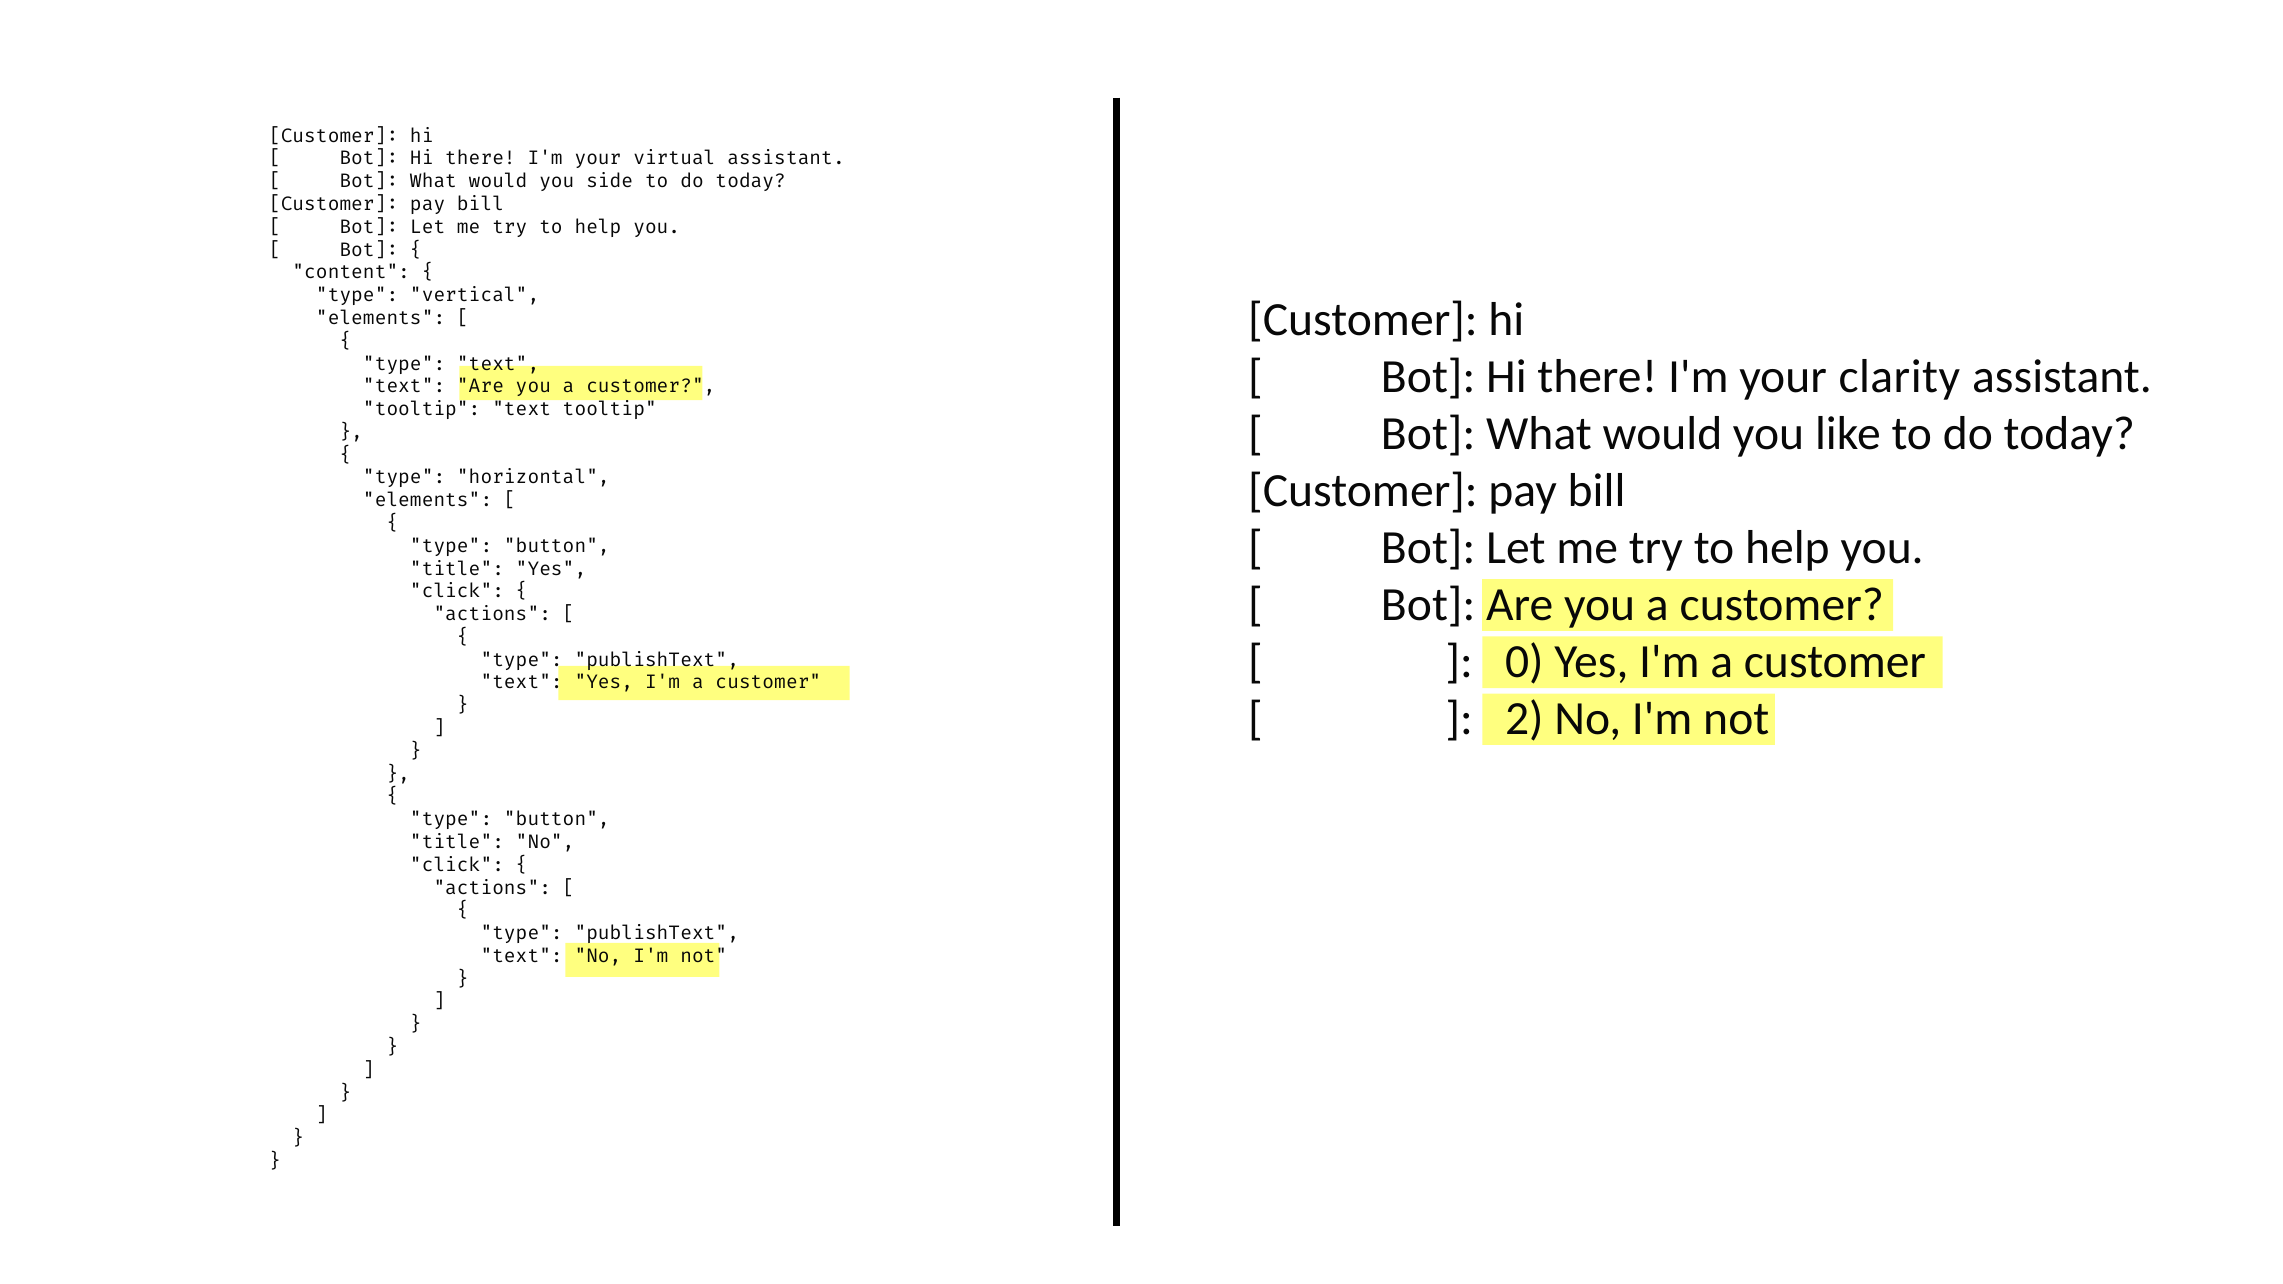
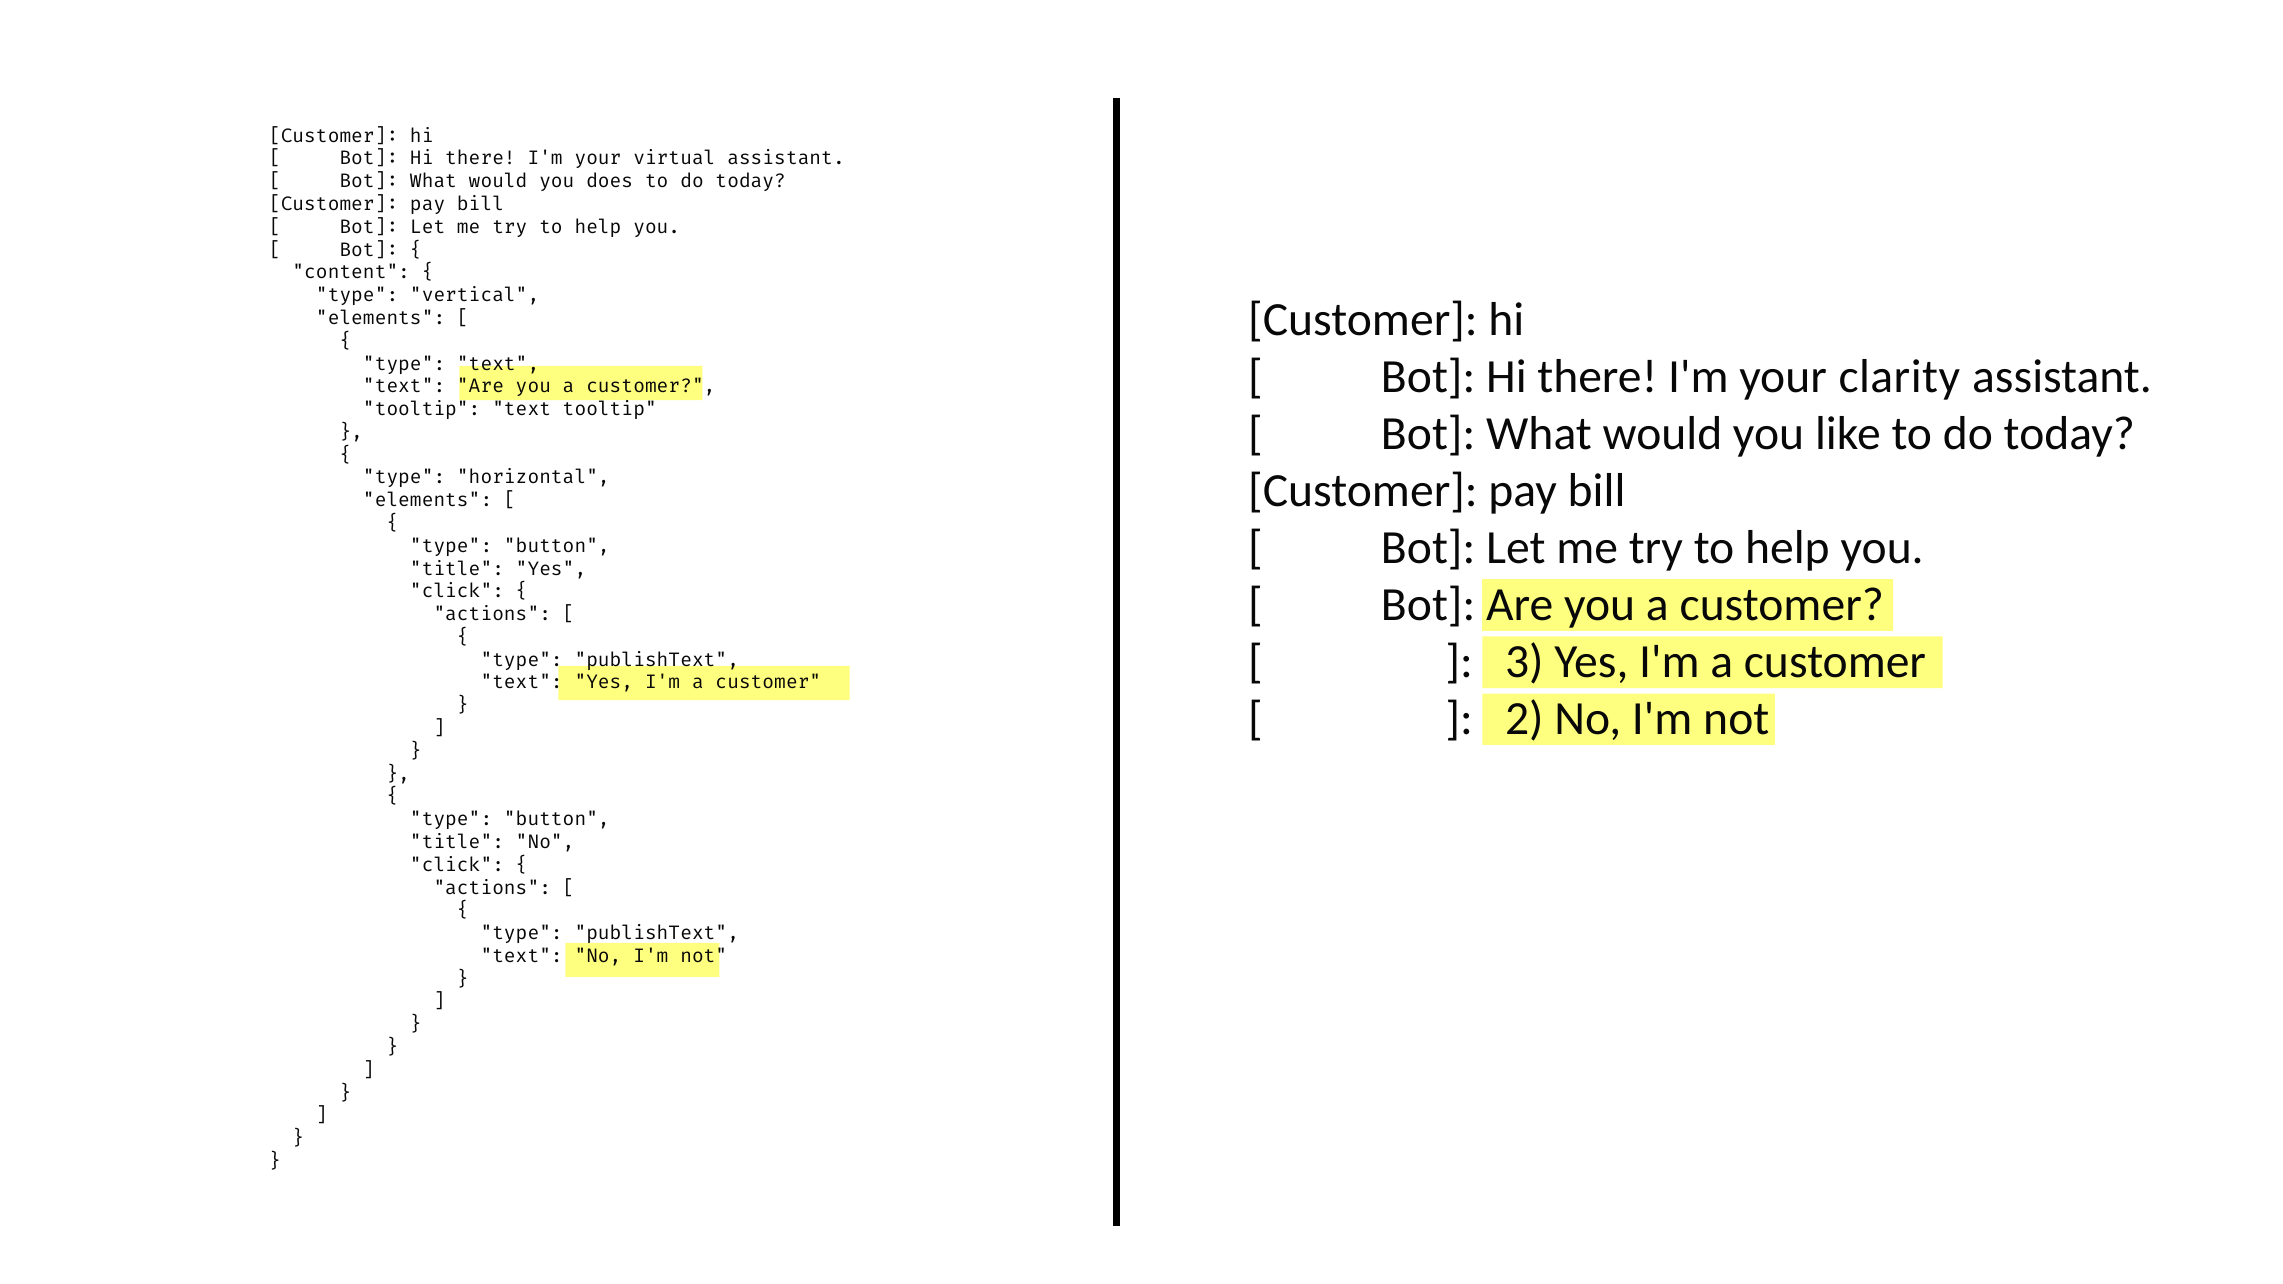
side: side -> does (610, 182)
0: 0 -> 3 (1524, 662)
